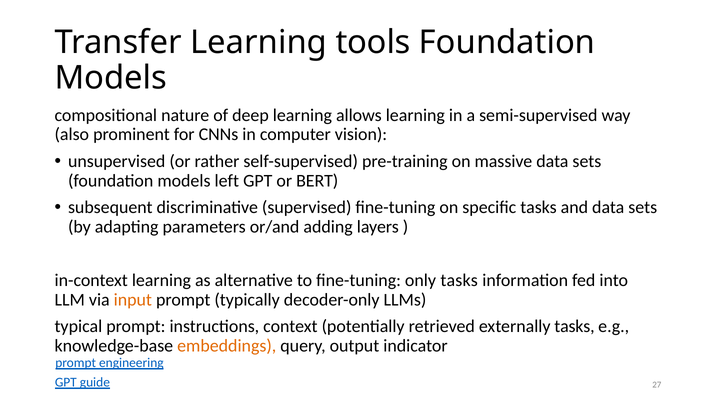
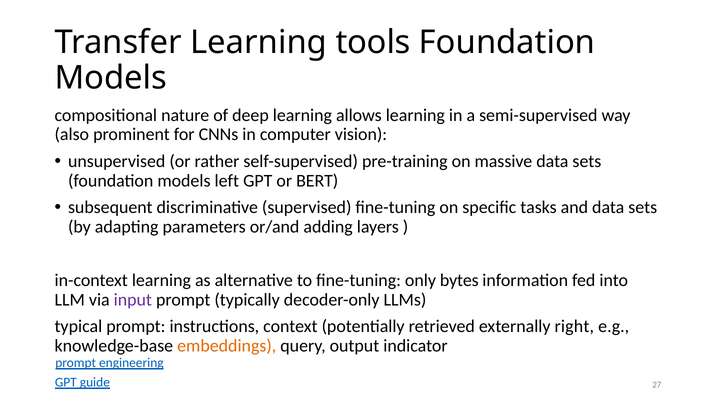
only tasks: tasks -> bytes (459, 280)
input colour: orange -> purple (133, 299)
externally tasks: tasks -> right (574, 326)
